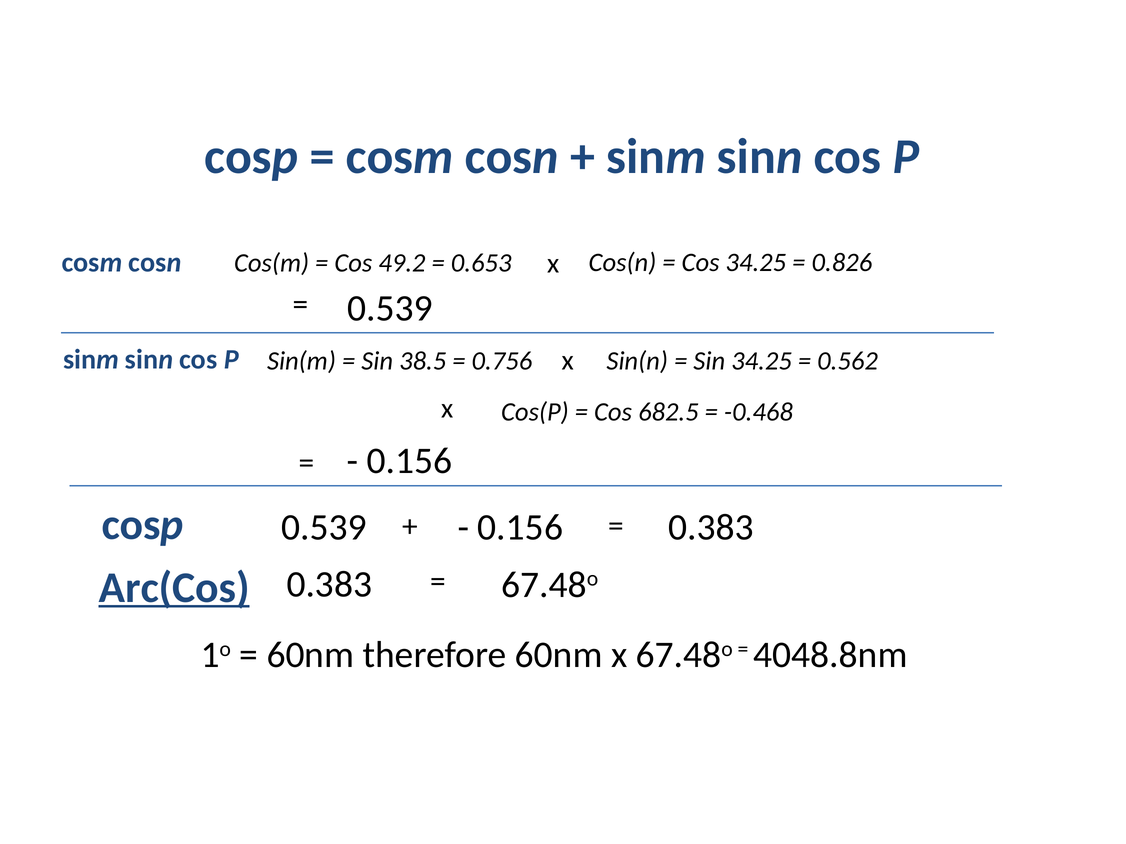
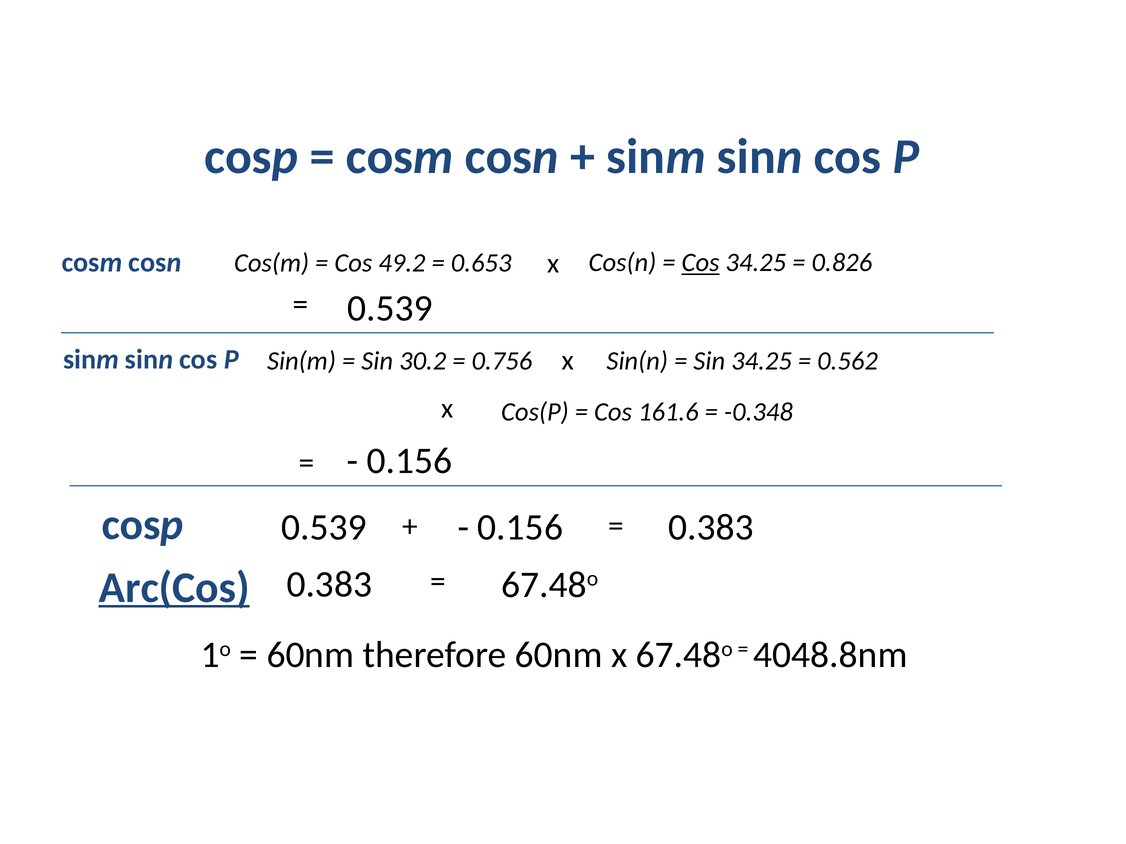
Cos underline: none -> present (701, 263)
38.5: 38.5 -> 30.2 (423, 361)
682.5: 682.5 -> 161.6 (668, 412)
-0.468: -0.468 -> -0.348 (758, 412)
